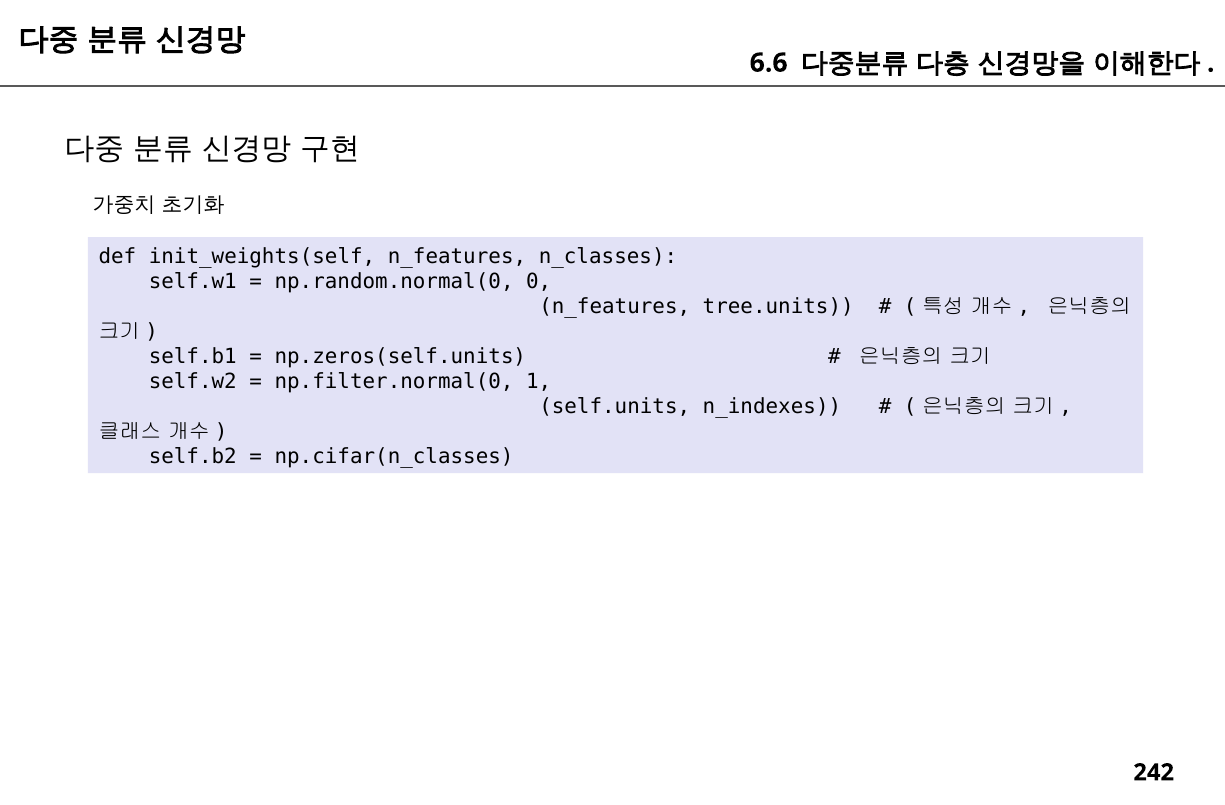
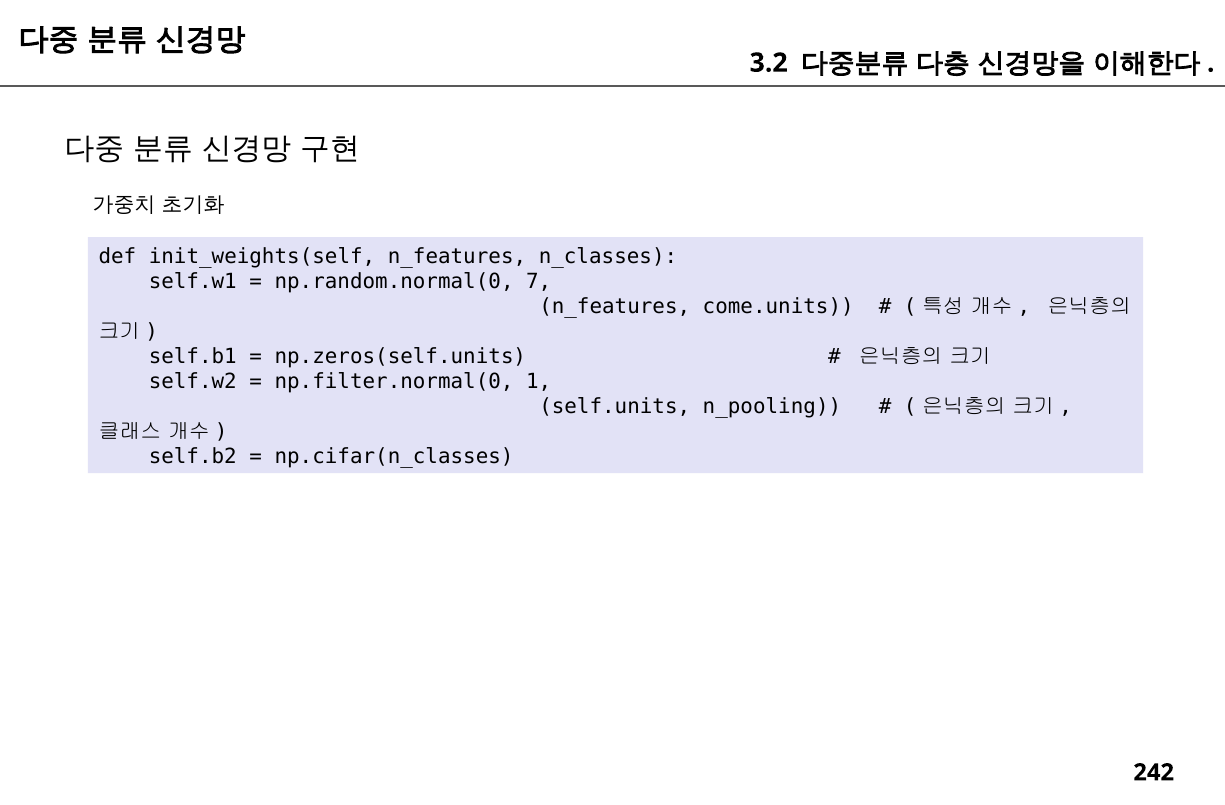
6.6: 6.6 -> 3.2 (769, 63)
0: 0 -> 7 (539, 281)
tree.units: tree.units -> come.units (778, 306)
n_indexes: n_indexes -> n_pooling (772, 406)
